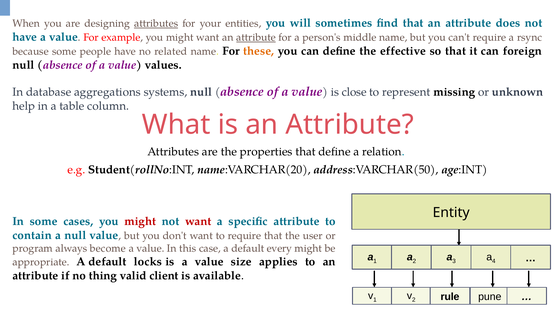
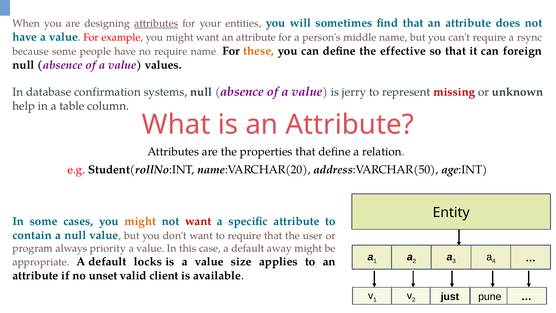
attribute underline: present -> none (256, 37)
no related: related -> require (171, 51)
aggregations: aggregations -> confirmation (107, 92)
close: close -> jerry (354, 92)
missing colour: black -> red (454, 92)
might colour: red -> orange (140, 221)
become: become -> priority (108, 248)
every: every -> away (279, 248)
thing: thing -> unset (103, 275)
rule: rule -> just (450, 296)
